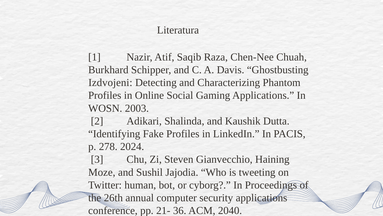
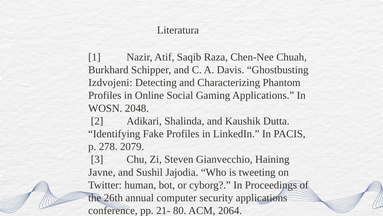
2003: 2003 -> 2048 (137, 108)
2024: 2024 -> 2079 (132, 146)
Moze: Moze -> Javne (102, 172)
36: 36 -> 80 (180, 210)
2040: 2040 -> 2064 (230, 210)
